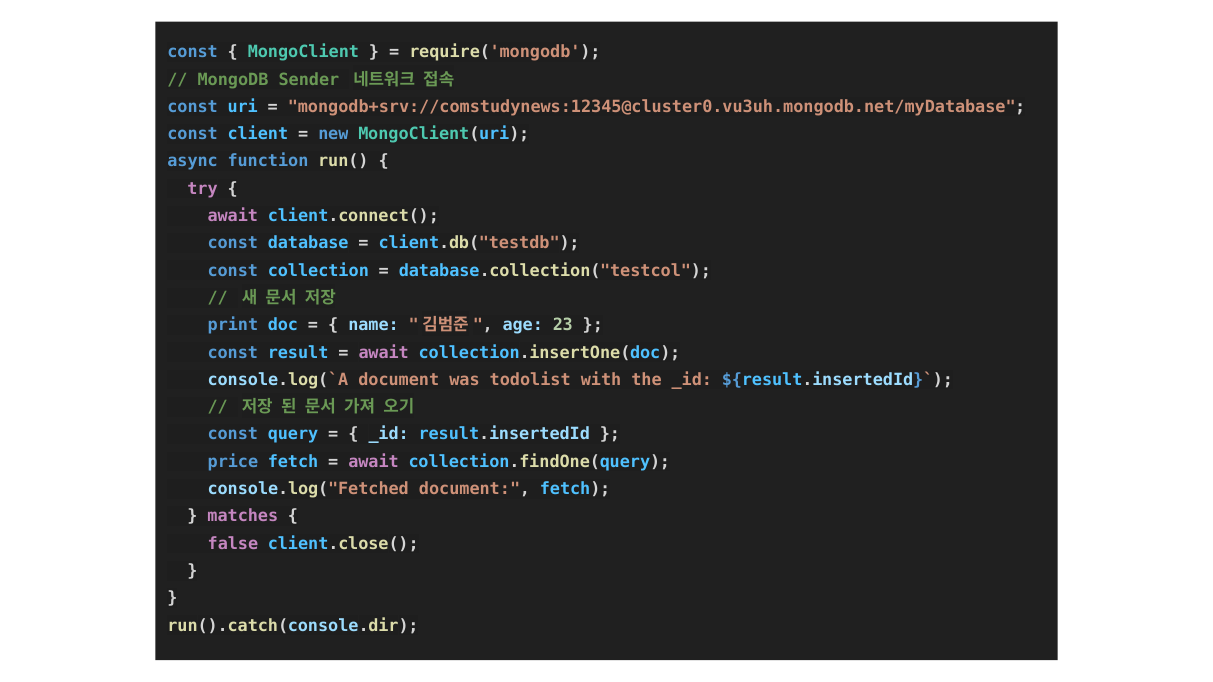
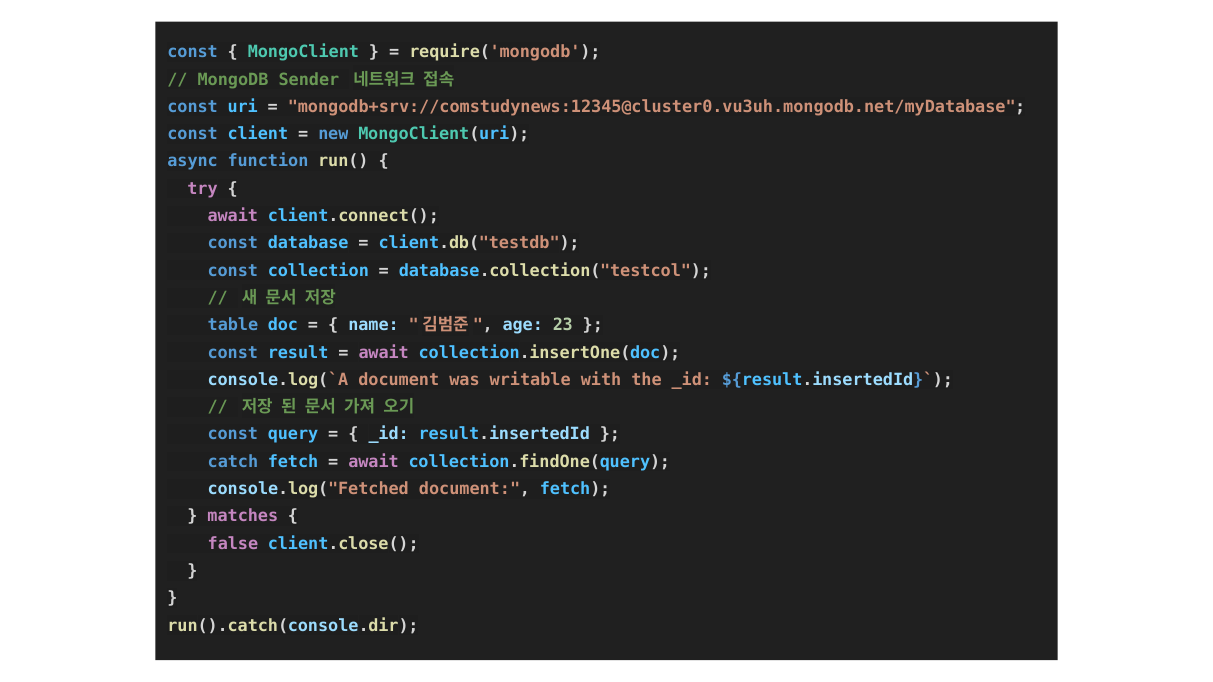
print: print -> table (233, 325)
todolist: todolist -> writable (530, 380)
price: price -> catch (233, 462)
